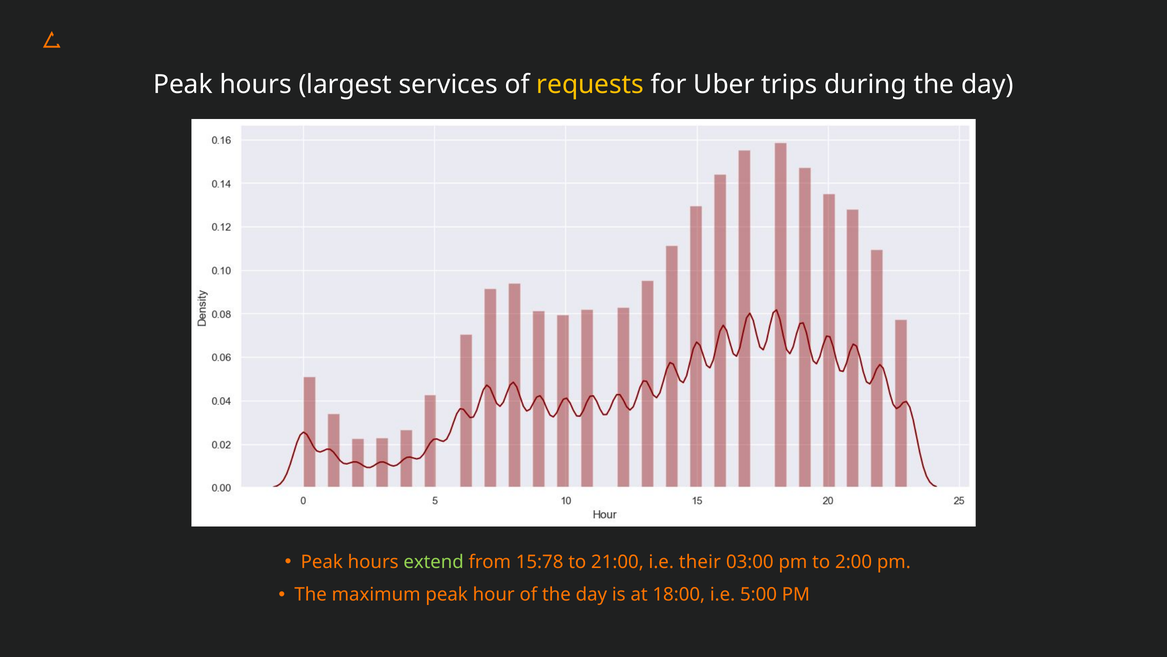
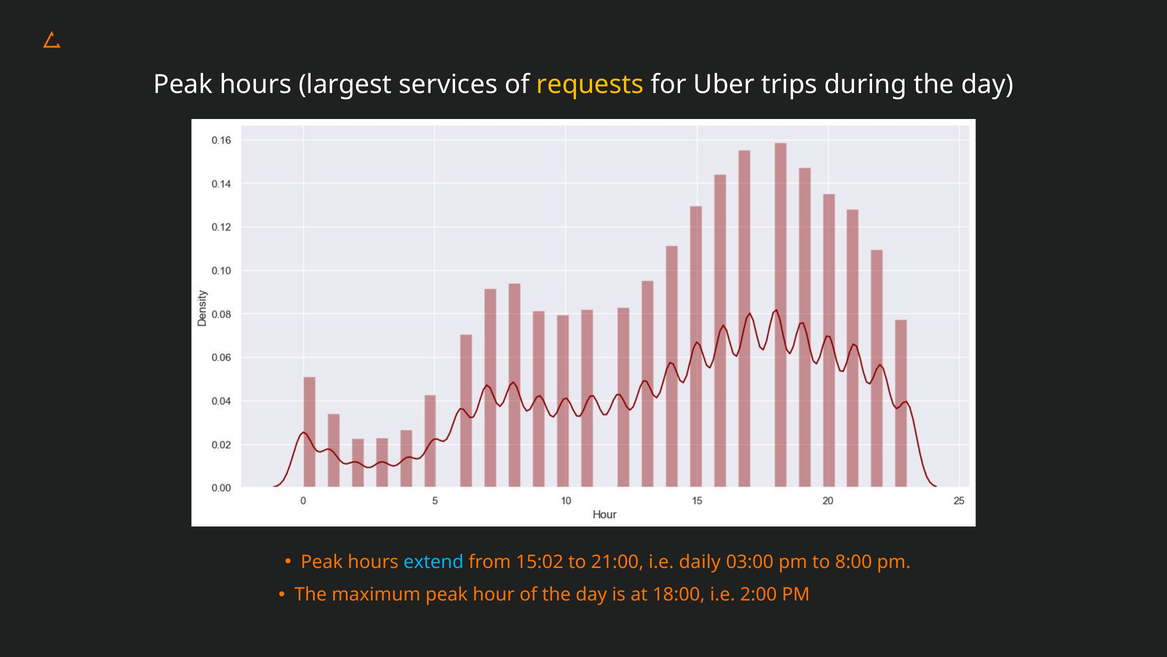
extend colour: light green -> light blue (434, 562)
15:78: 15:78 -> 15:02 (540, 562)
their: their -> daily (700, 562)
2:00: 2:00 -> 8:00 (854, 562)
5:00: 5:00 -> 2:00 (759, 594)
